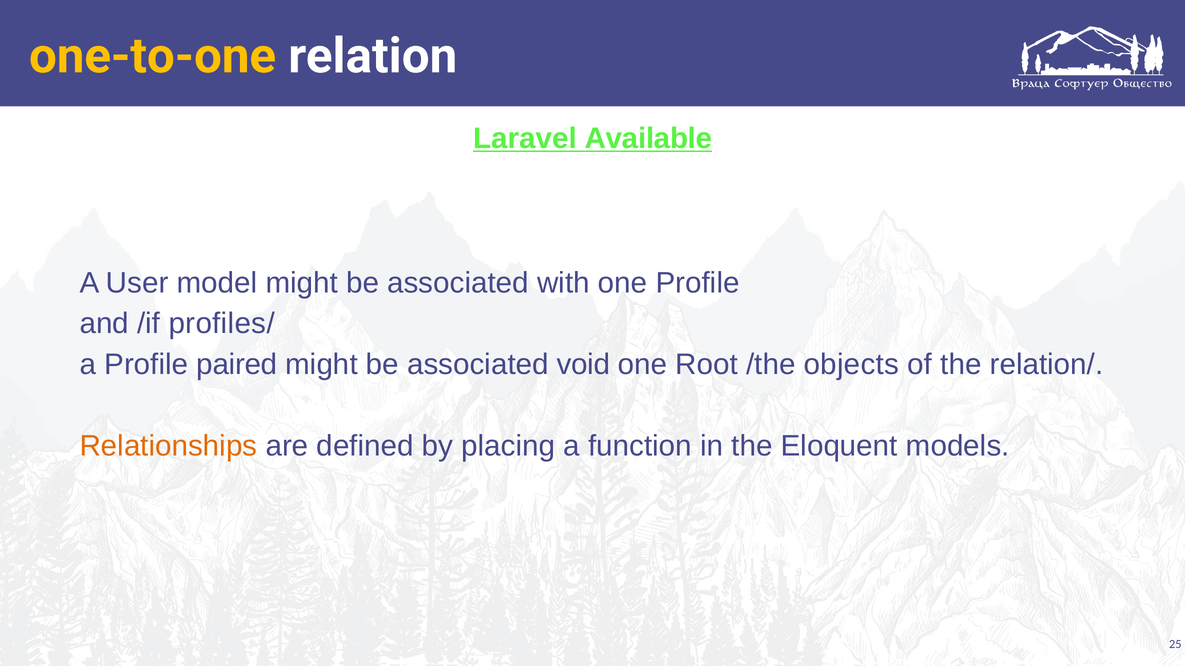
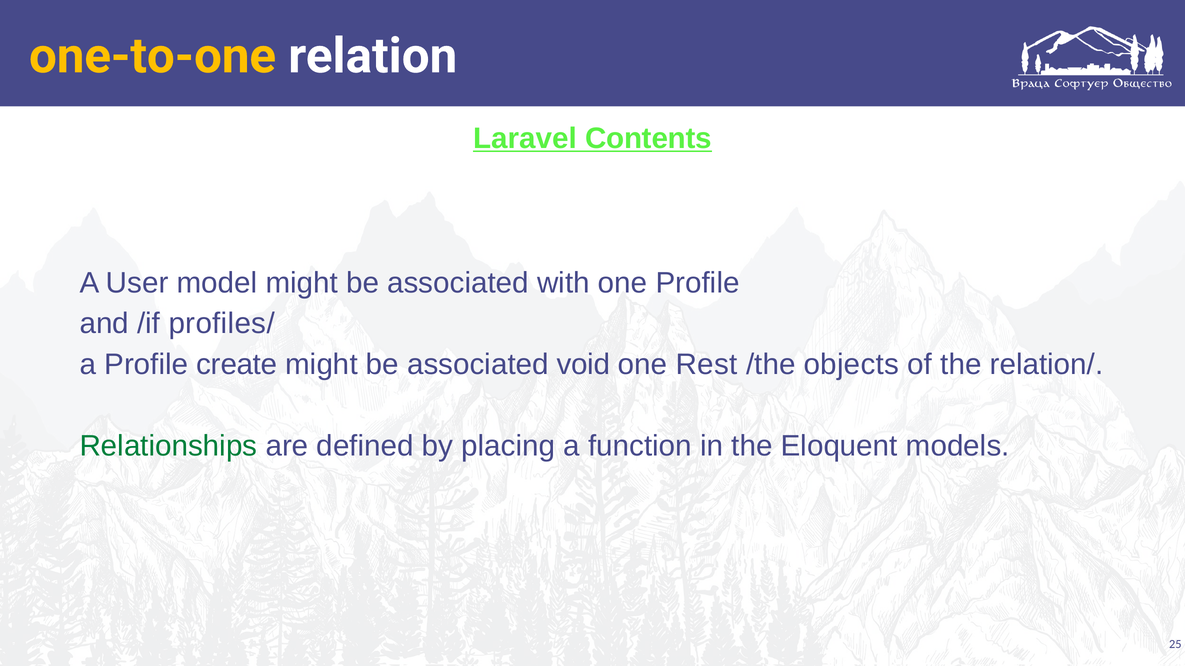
Available: Available -> Contents (648, 139)
paired: paired -> create (237, 365)
Root: Root -> Rest (707, 365)
Relationships colour: orange -> green (168, 446)
